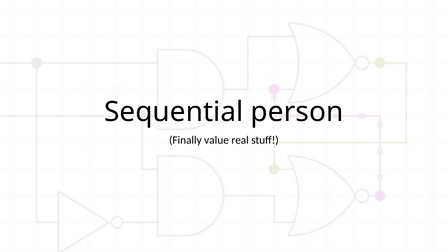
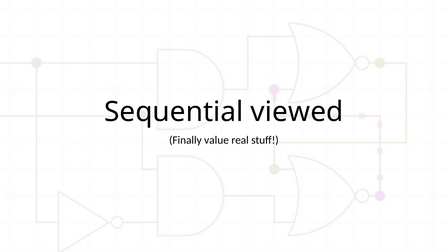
person: person -> viewed (297, 112)
